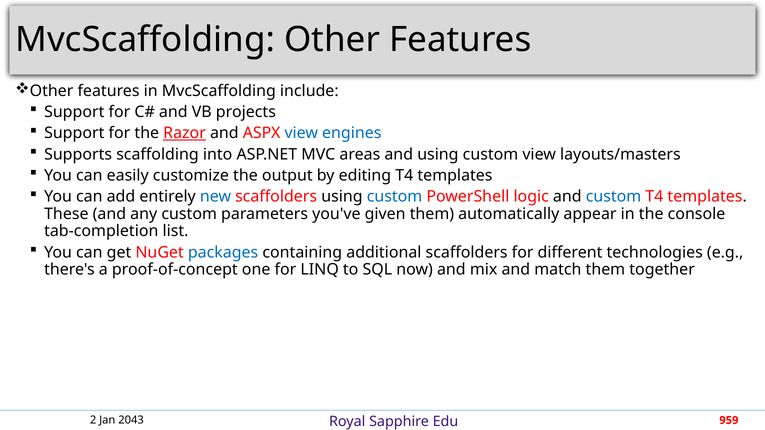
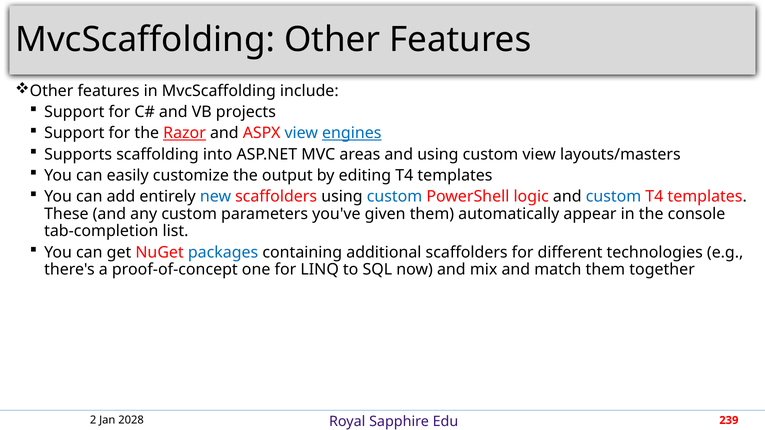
engines underline: none -> present (352, 133)
2043: 2043 -> 2028 (131, 421)
959: 959 -> 239 (729, 421)
